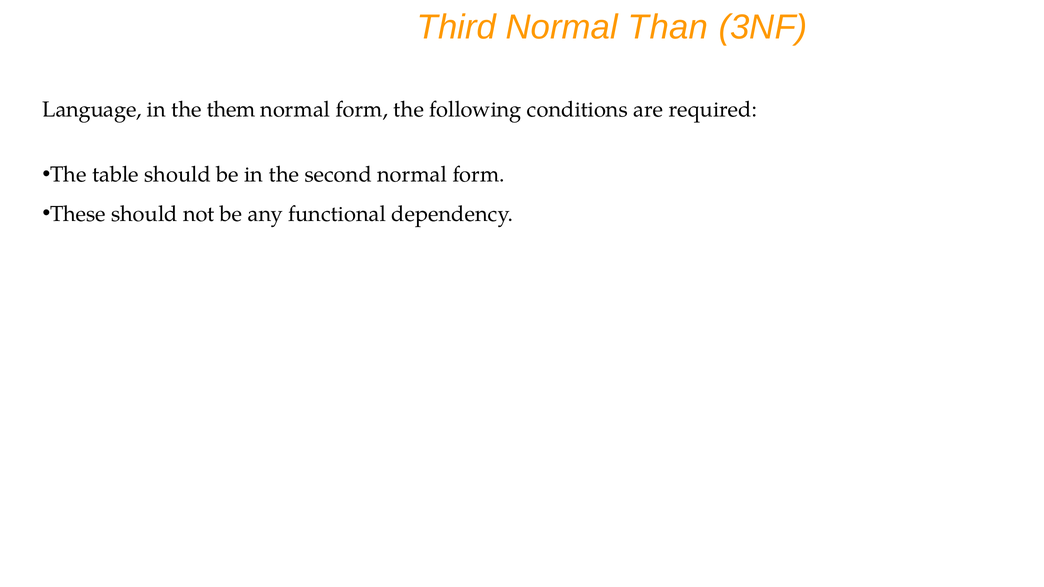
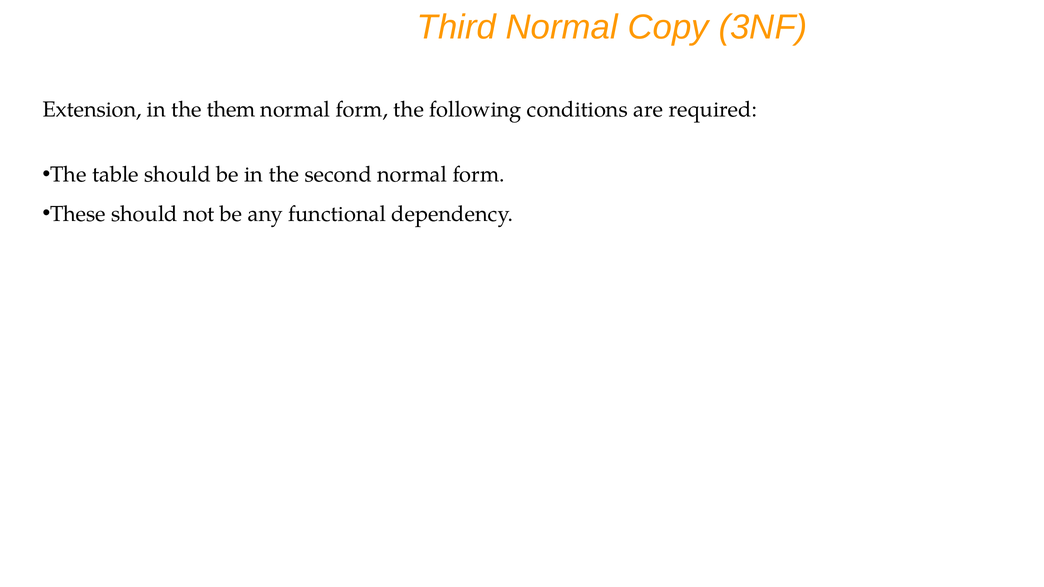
Than: Than -> Copy (668, 27)
Language: Language -> Extension (92, 110)
